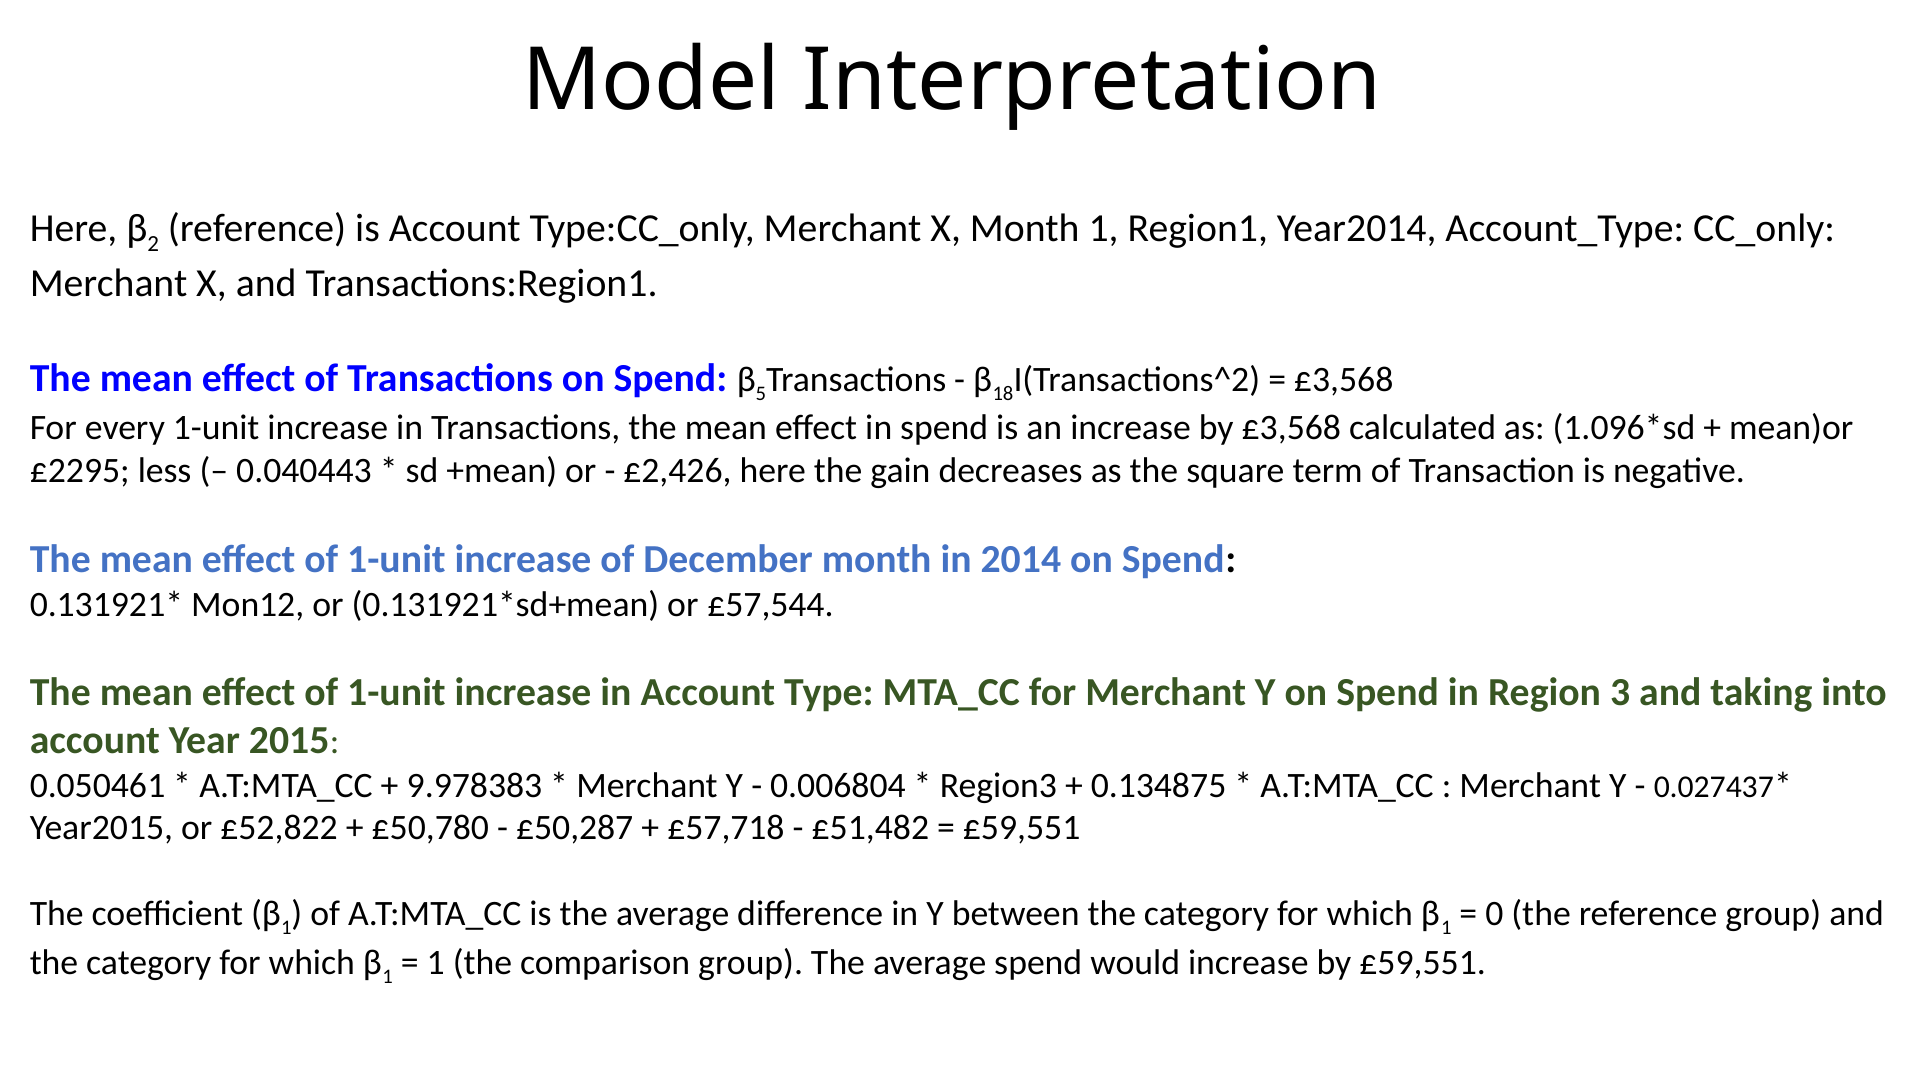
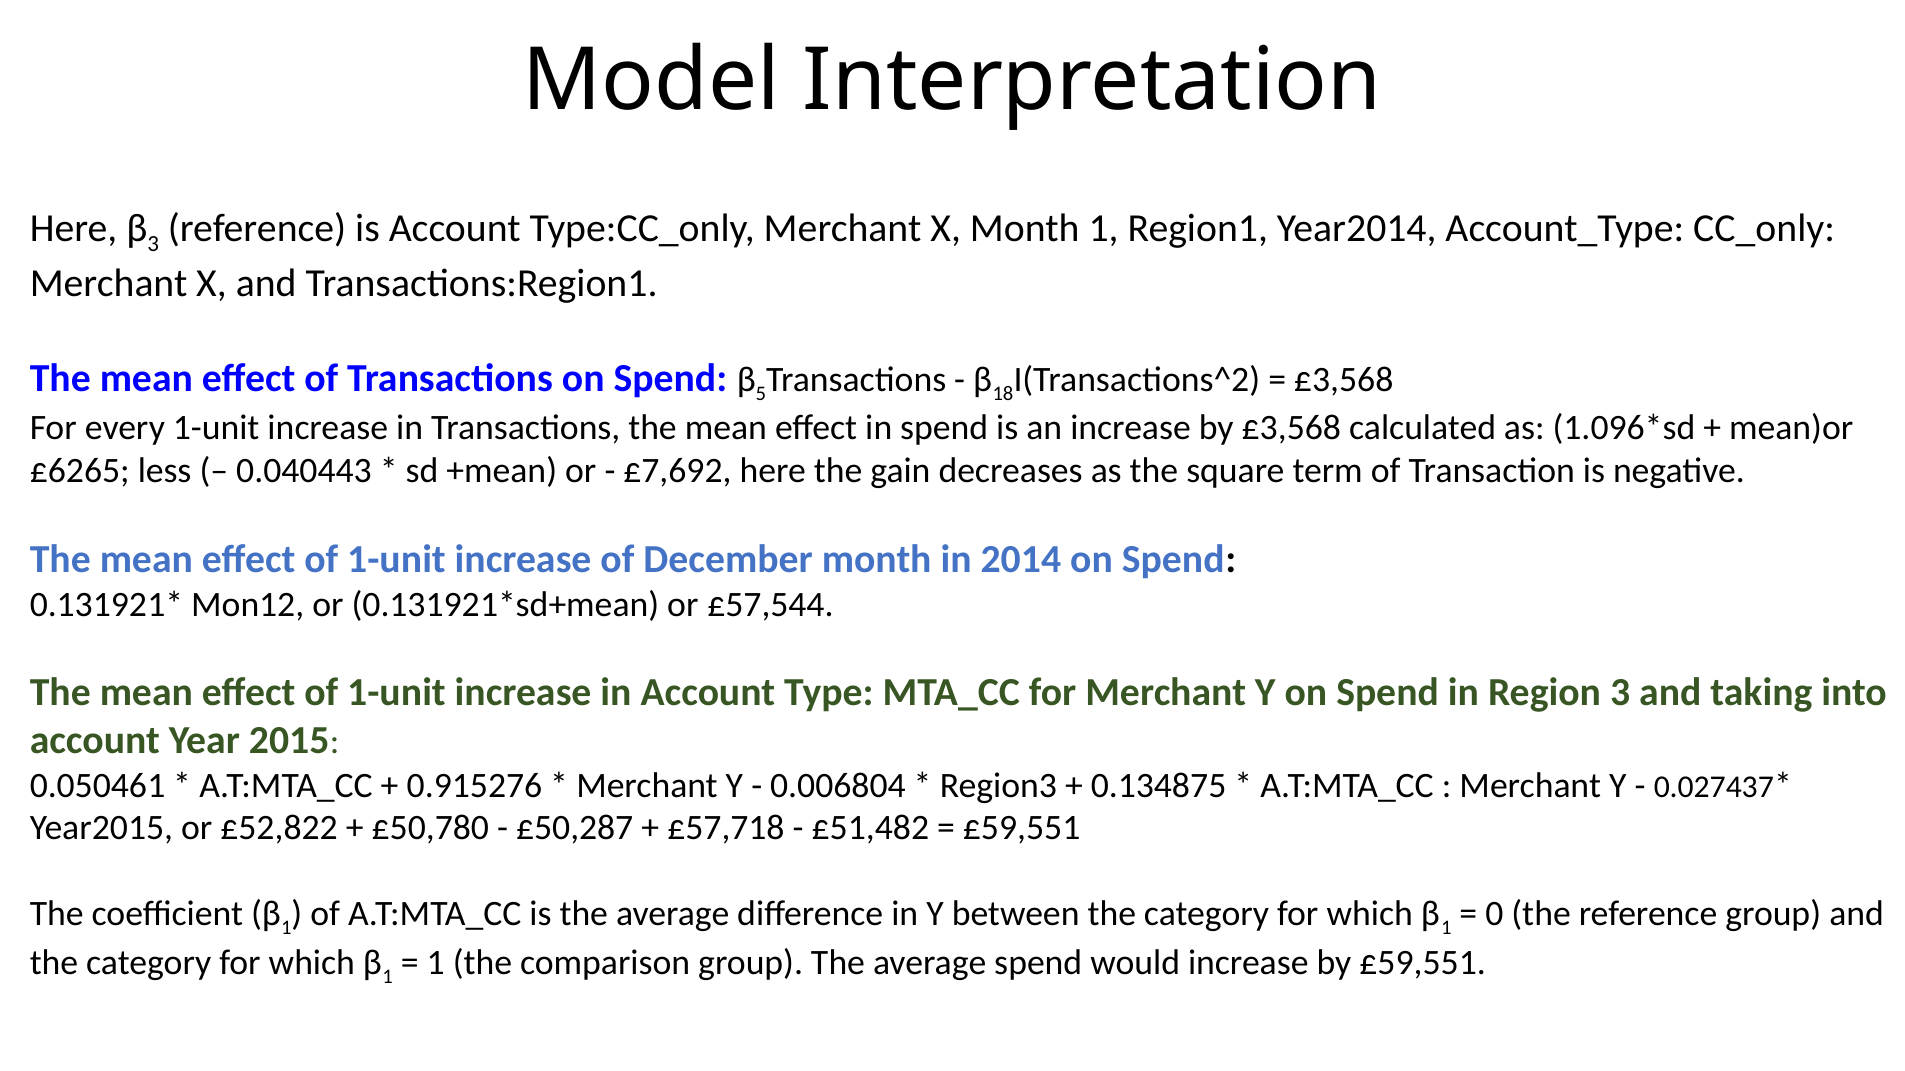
2: 2 -> 3 (153, 244)
£2295: £2295 -> £6265 (80, 471)
£2,426: £2,426 -> £7,692 (677, 471)
9.978383: 9.978383 -> 0.915276 (474, 786)
